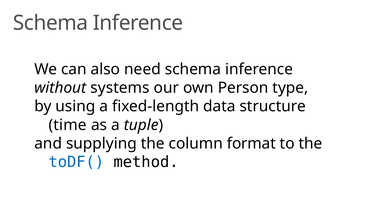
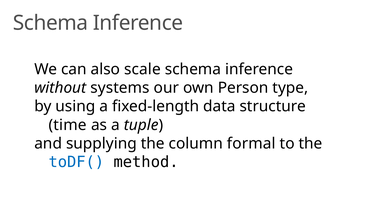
need: need -> scale (142, 69)
format: format -> formal (251, 143)
